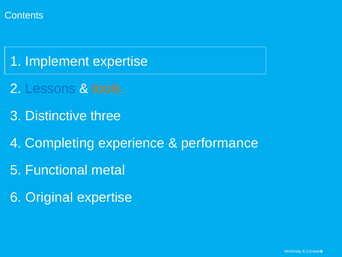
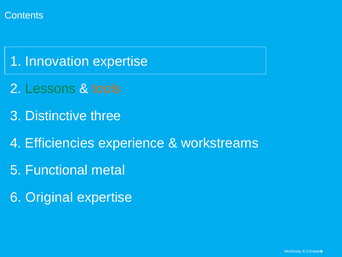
Implement: Implement -> Innovation (57, 61)
Lessons colour: blue -> green (50, 88)
Completing: Completing -> Efficiencies (60, 143)
performance: performance -> workstreams (220, 143)
